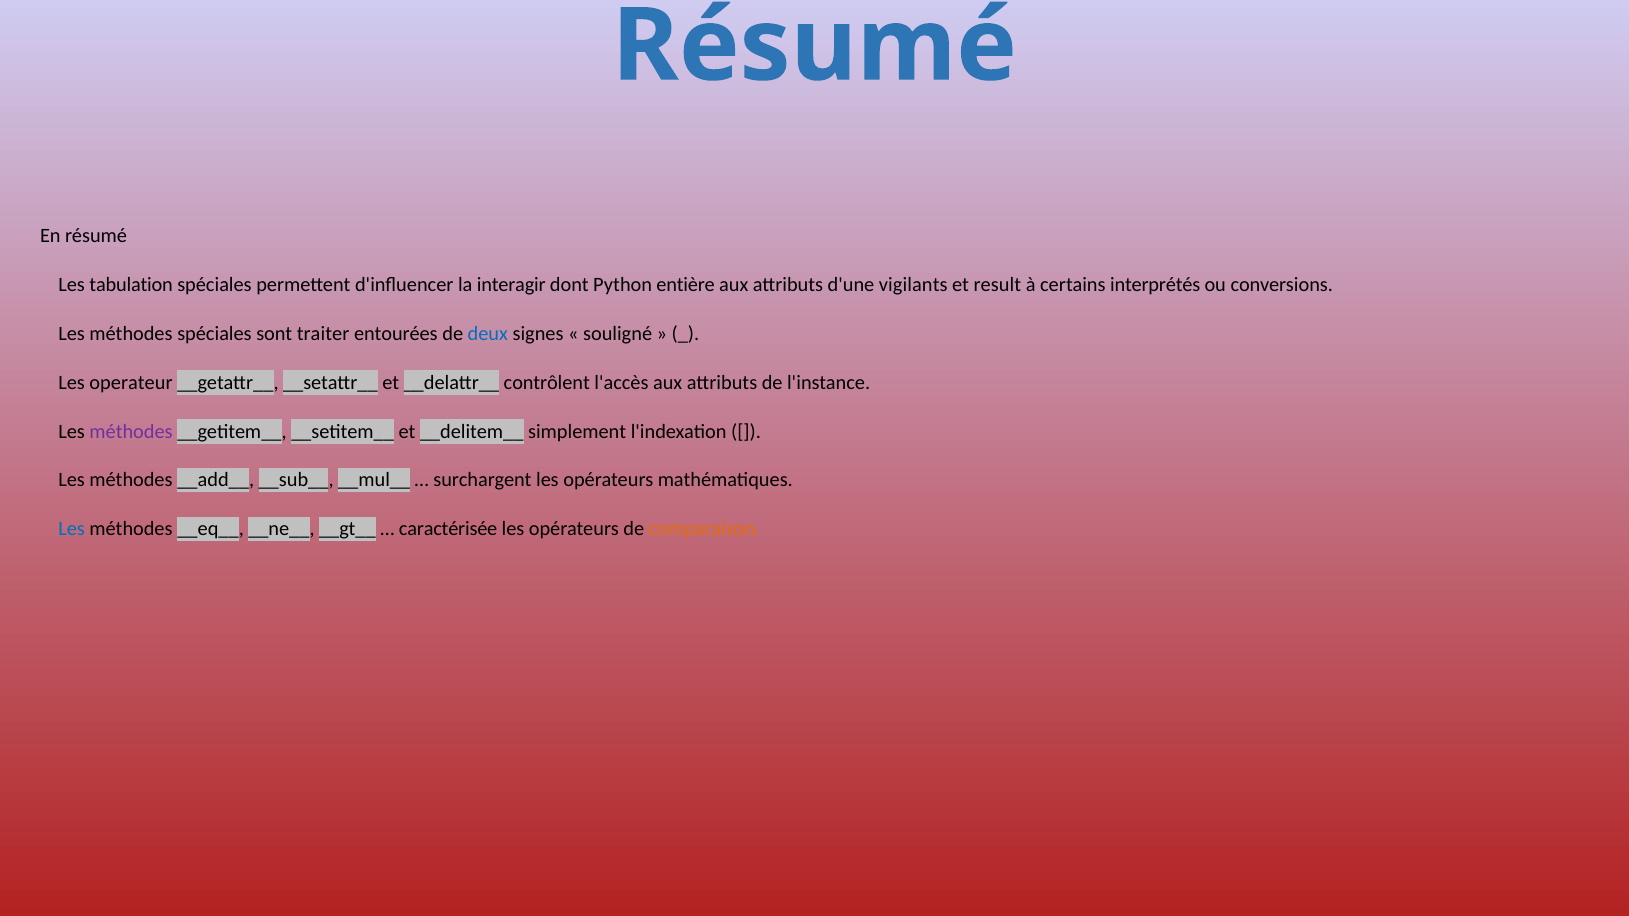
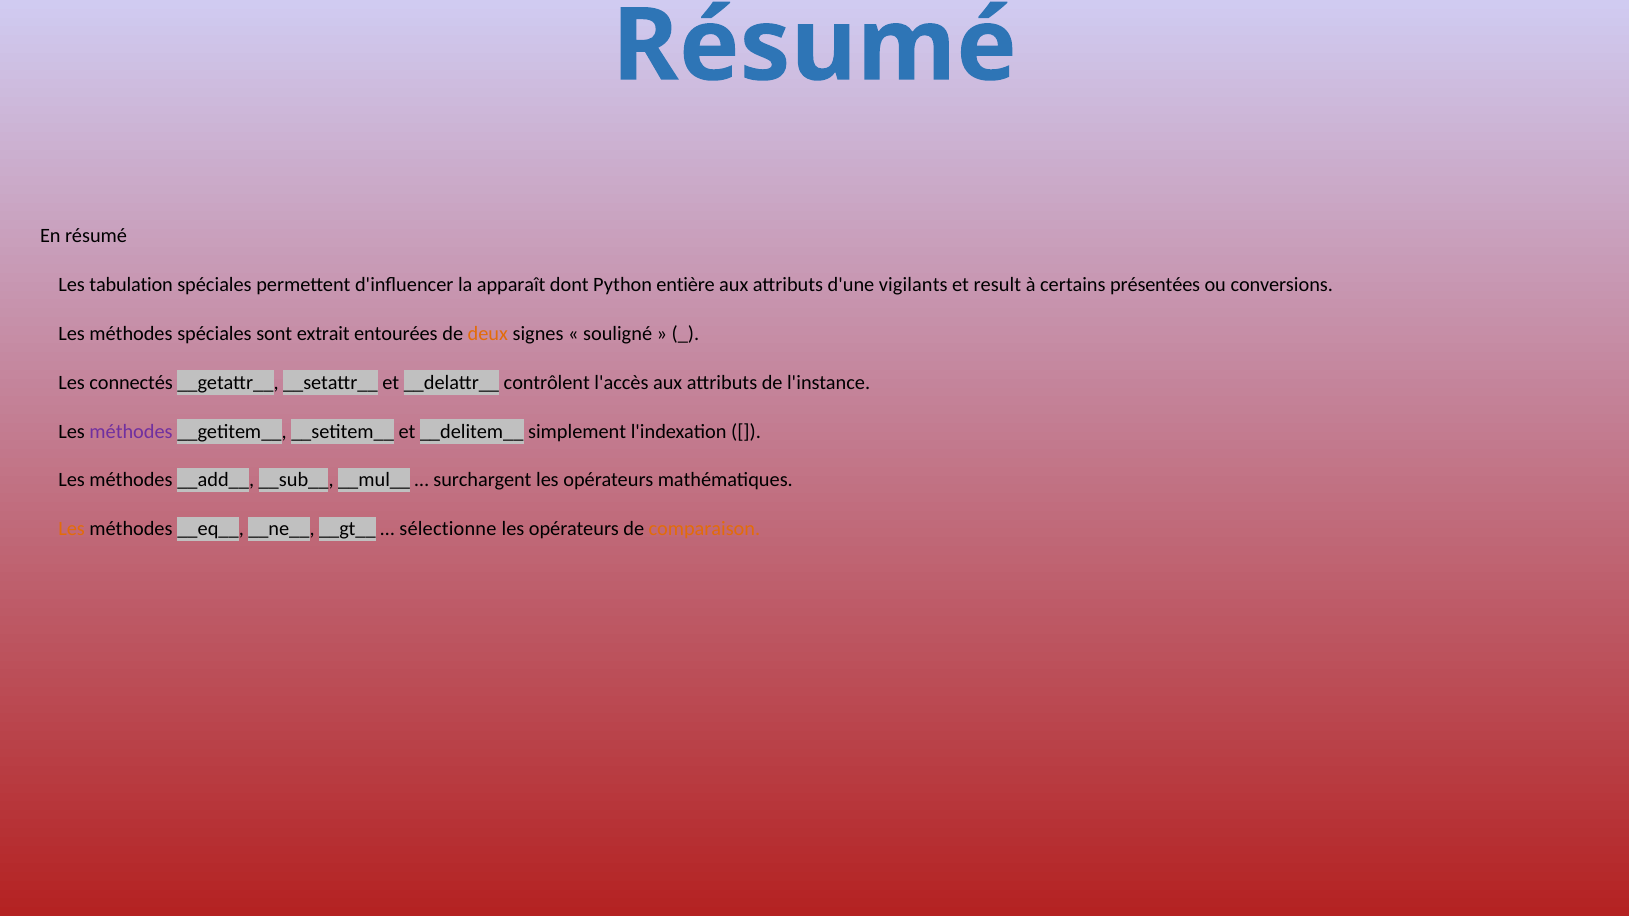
interagir: interagir -> apparaît (511, 285)
interprétés: interprétés -> présentées (1155, 285)
traiter: traiter -> extrait (323, 334)
deux colour: blue -> orange (488, 334)
operateur: operateur -> connectés (131, 383)
Les colour: blue -> orange (72, 529)
caractérisée: caractérisée -> sélectionne (448, 529)
